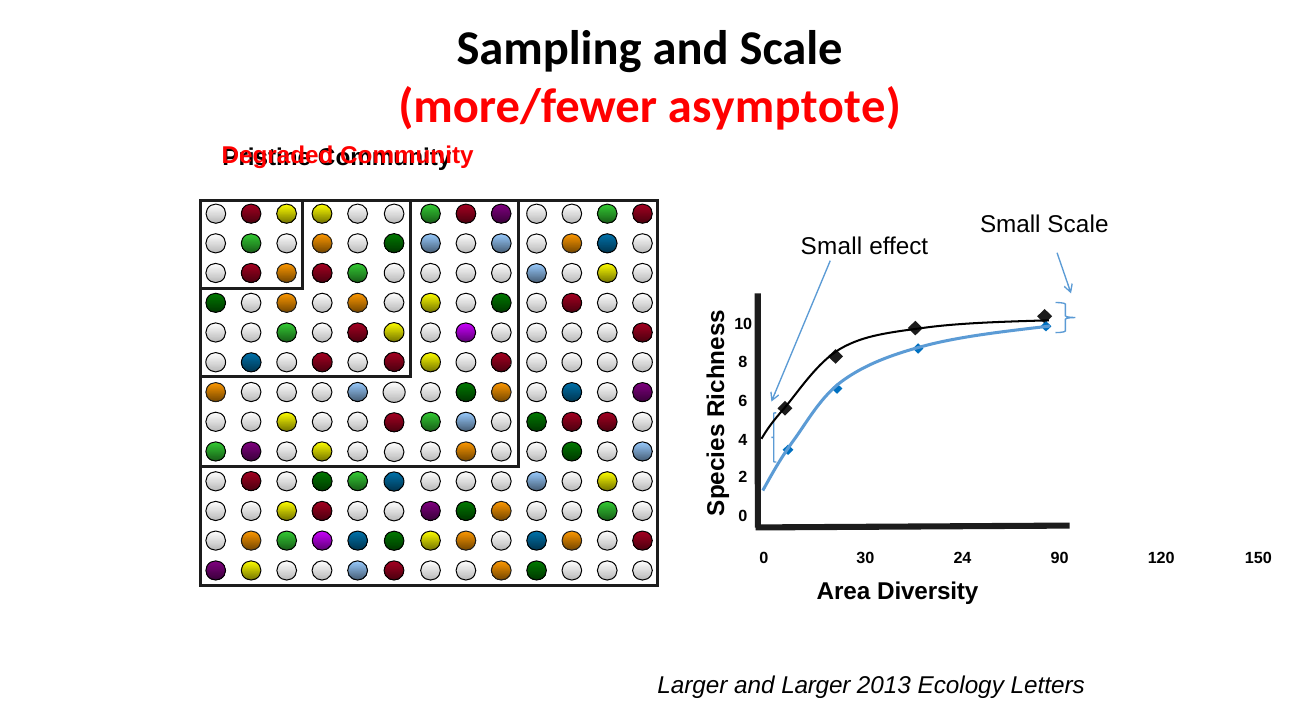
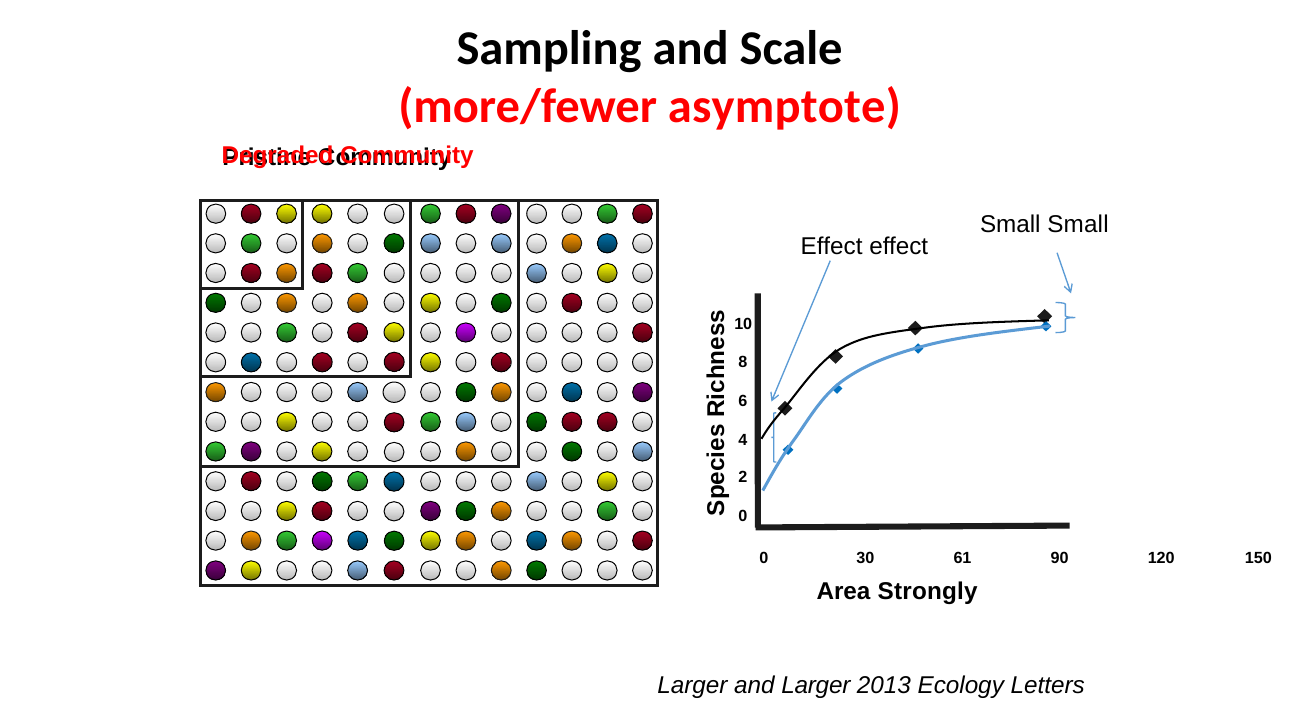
Small Scale: Scale -> Small (1078, 225)
Small: Small -> Effect (832, 247)
24: 24 -> 61 (963, 558)
Diversity: Diversity -> Strongly (928, 592)
